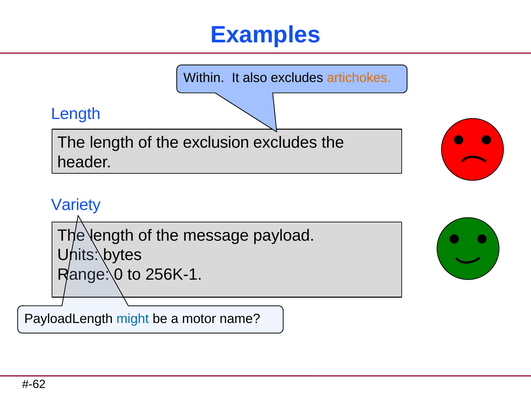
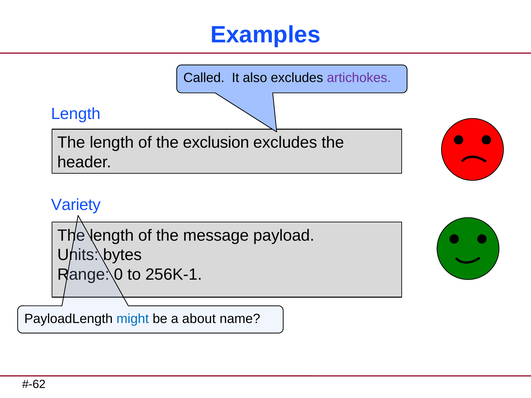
Within: Within -> Called (204, 78)
artichokes colour: orange -> purple (359, 78)
motor: motor -> about (199, 319)
